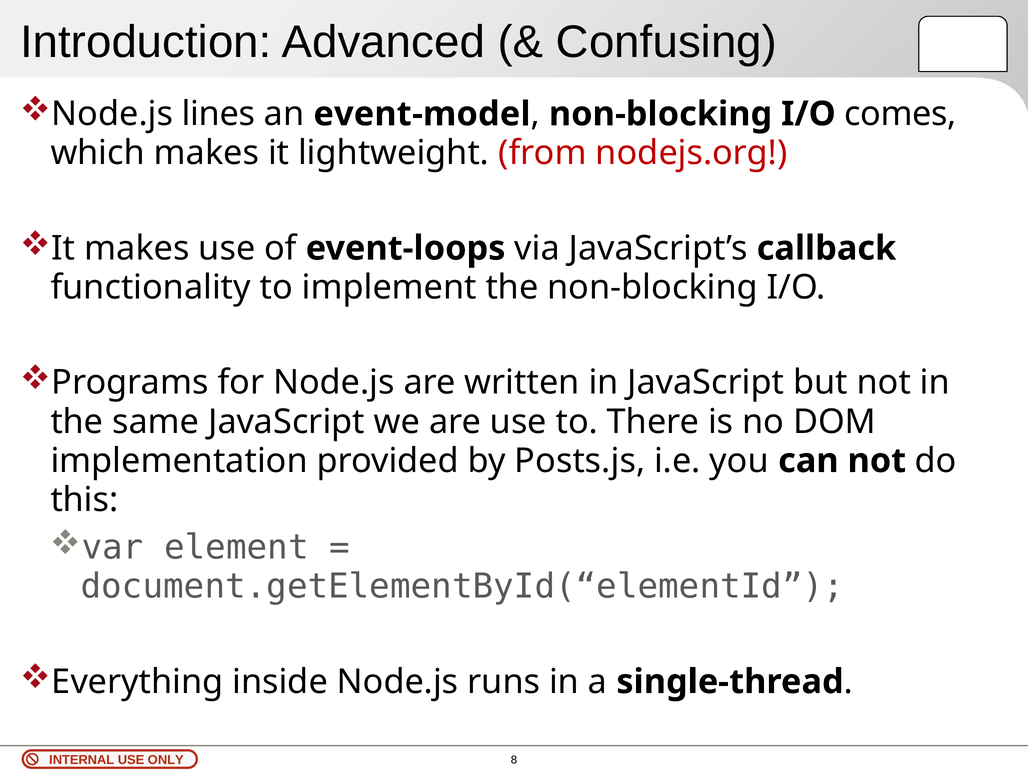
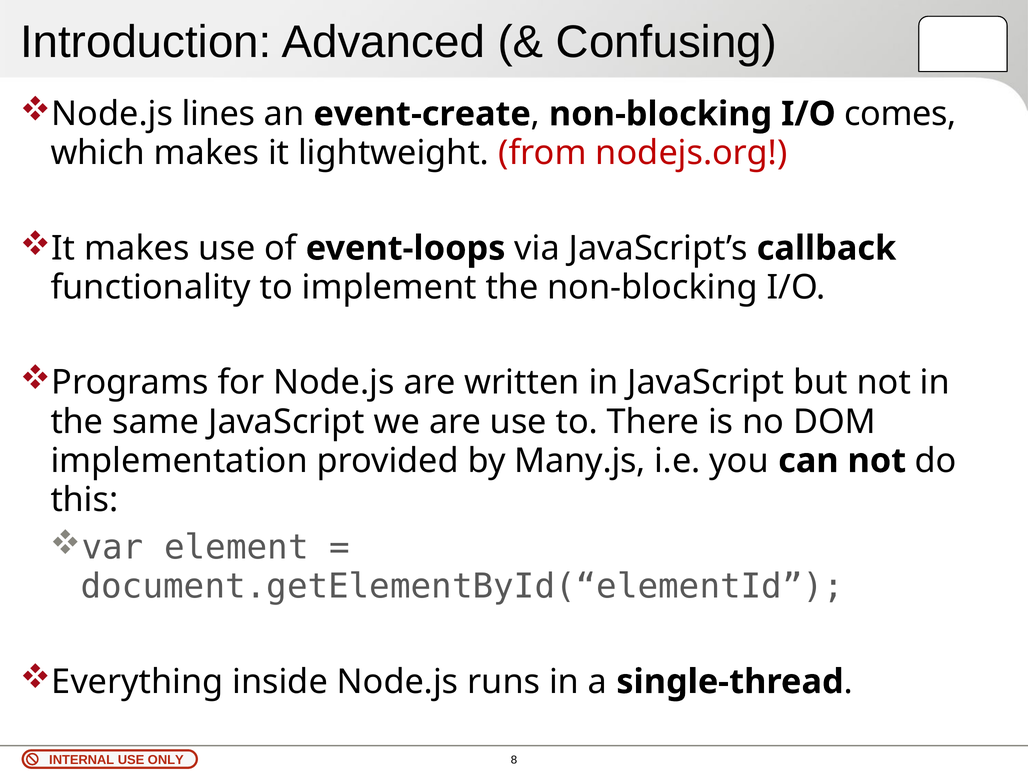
event-model: event-model -> event-create (422, 114)
Posts.js: Posts.js -> Many.js (580, 461)
